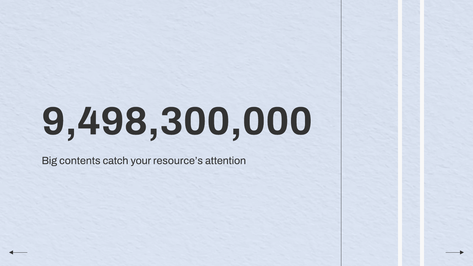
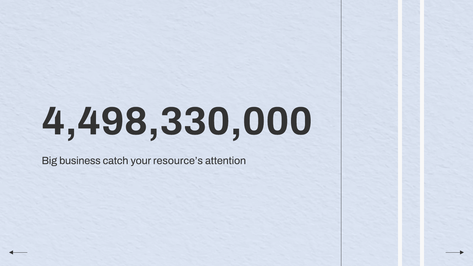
9,498,300,000: 9,498,300,000 -> 4,498,330,000 (177, 121)
contents: contents -> business (80, 161)
